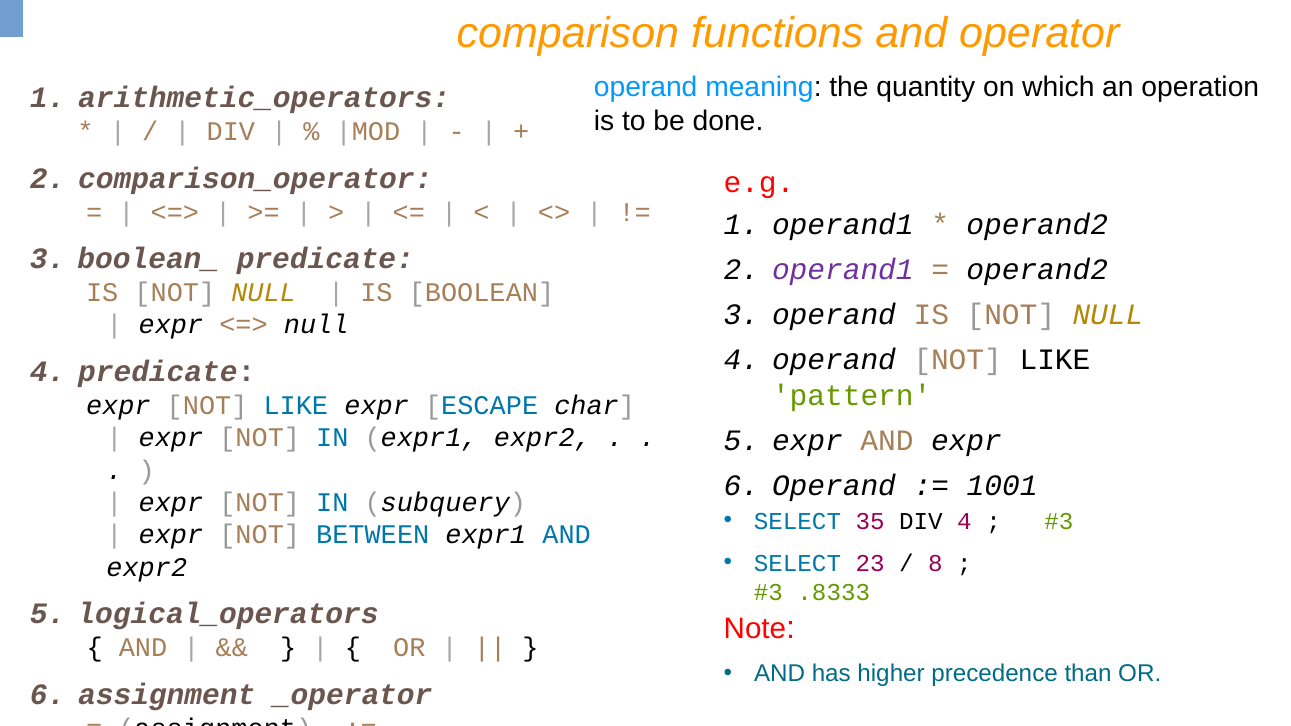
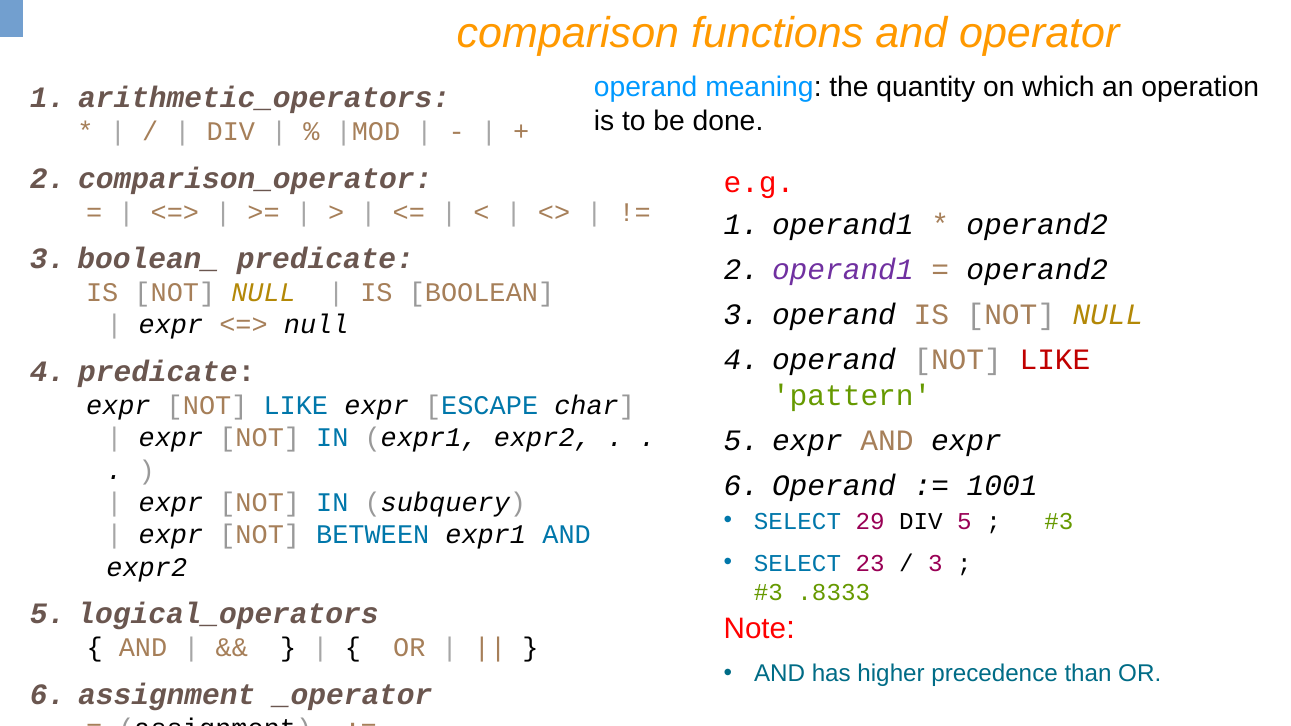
LIKE colour: black -> red (1055, 360)
35: 35 -> 29 (870, 521)
DIV 4: 4 -> 5 (964, 521)
8: 8 -> 3 (935, 563)
